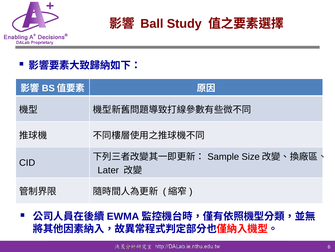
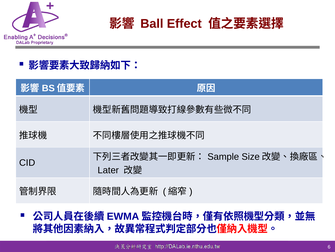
Study: Study -> Effect (184, 24)
